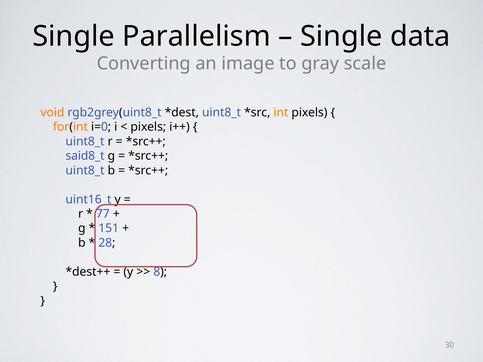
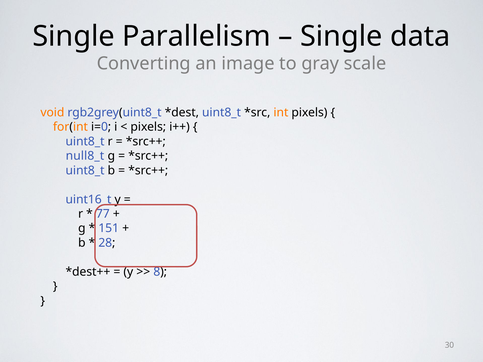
said8_t: said8_t -> null8_t (85, 156)
